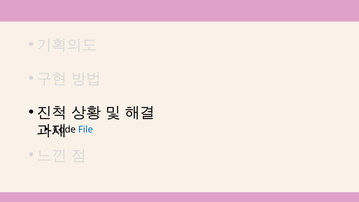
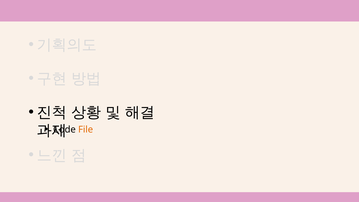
File colour: blue -> orange (86, 129)
